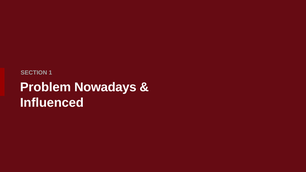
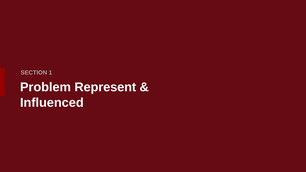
Nowadays: Nowadays -> Represent (105, 87)
